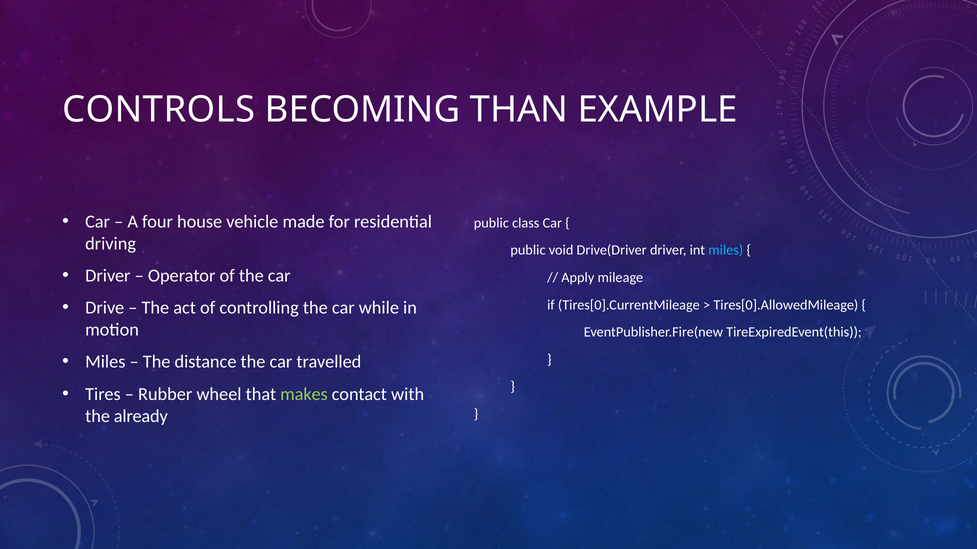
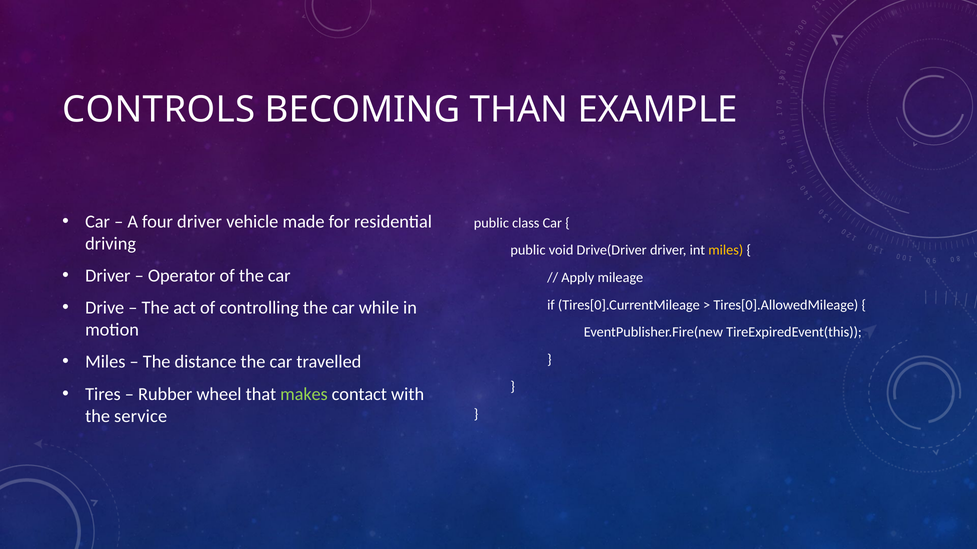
four house: house -> driver (200, 222)
miles colour: light blue -> yellow (726, 251)
already: already -> service (141, 416)
